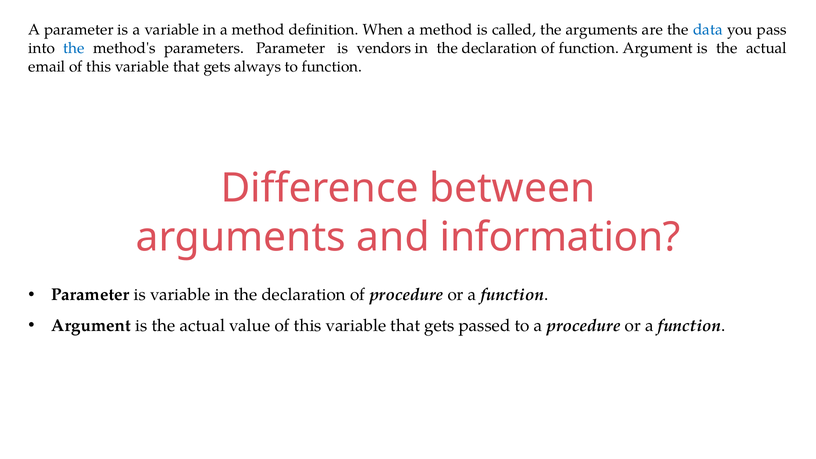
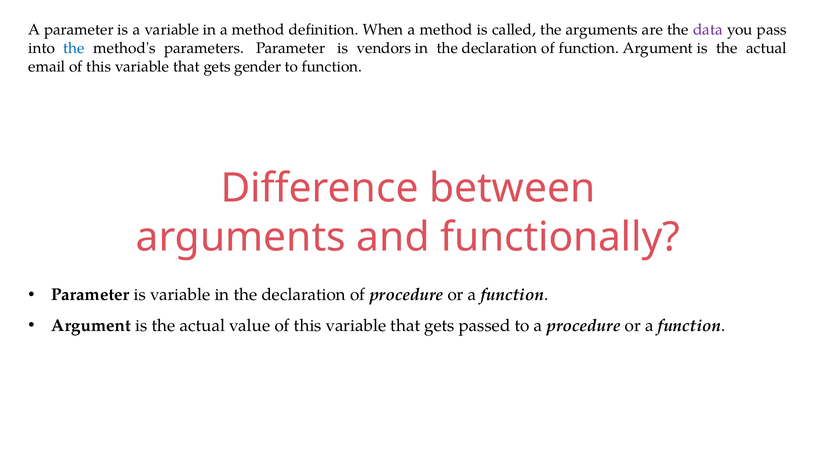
data colour: blue -> purple (708, 30)
always: always -> gender (258, 67)
information: information -> functionally (560, 237)
